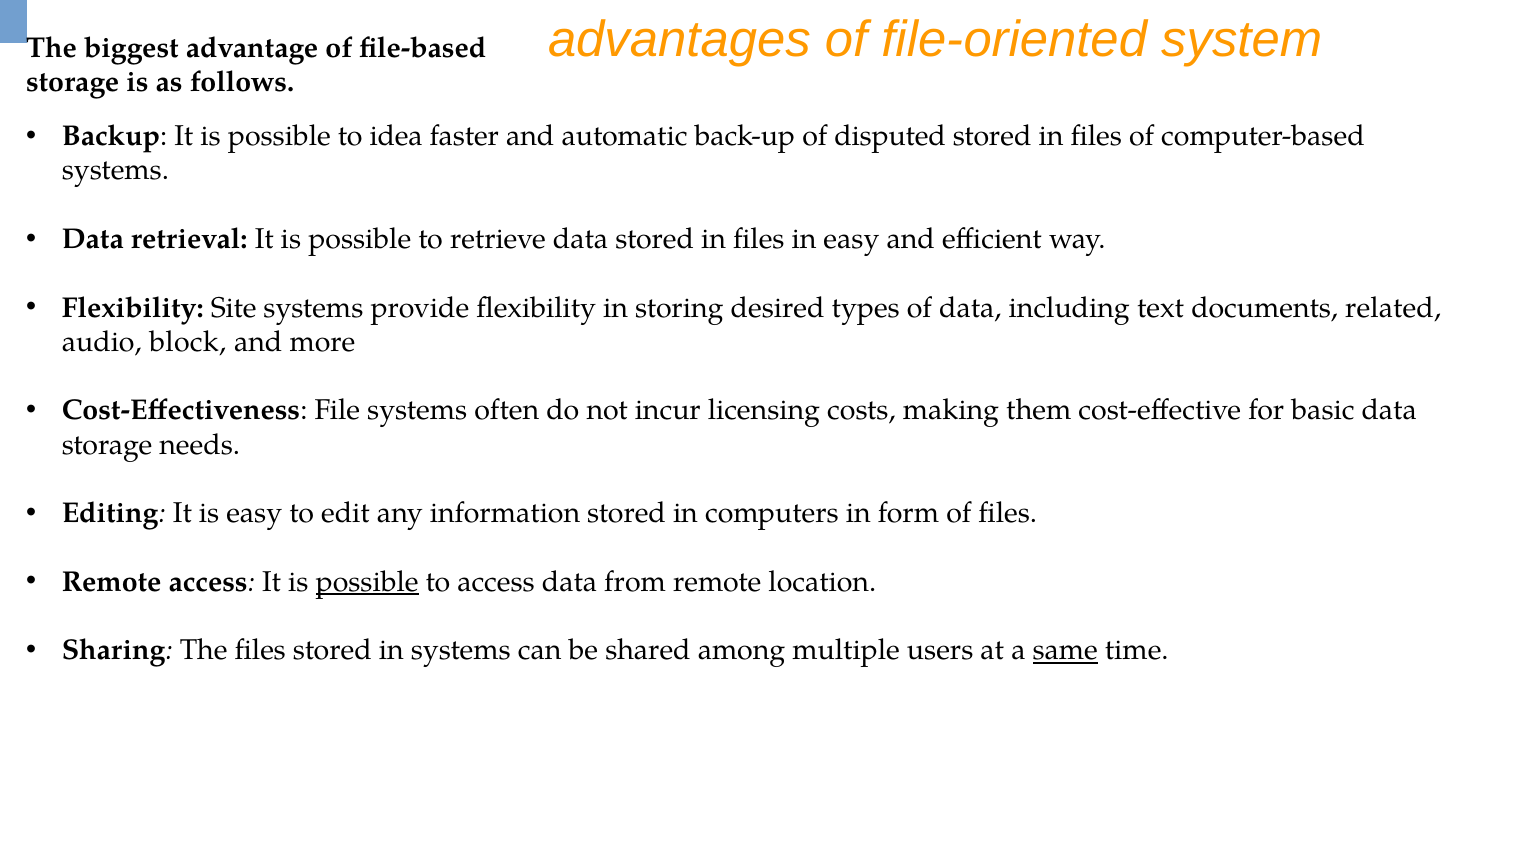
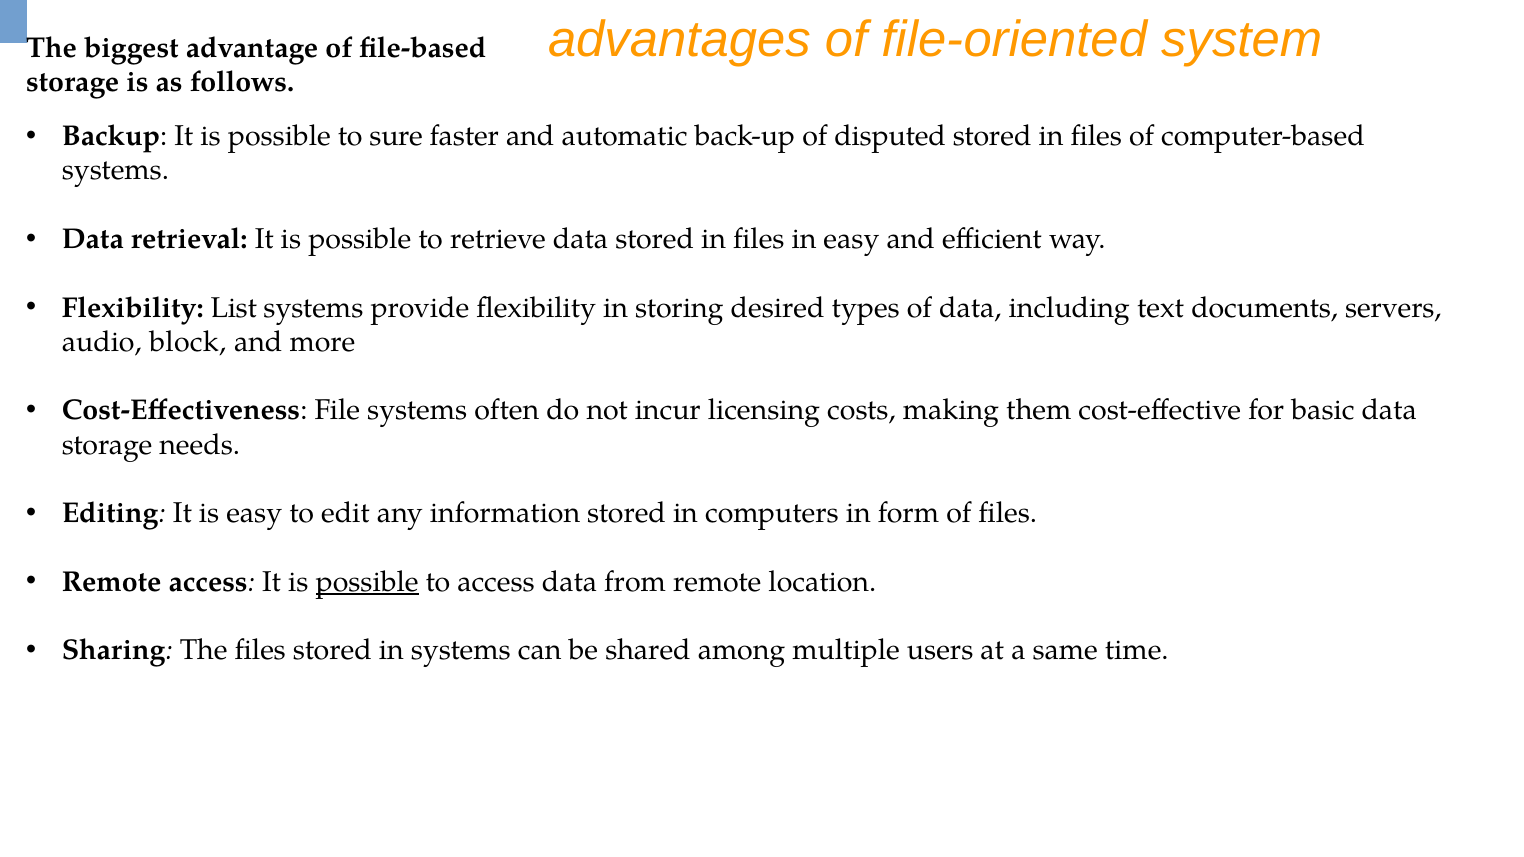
idea: idea -> sure (396, 136)
Site: Site -> List (234, 308)
related: related -> servers (1393, 308)
same underline: present -> none (1065, 651)
